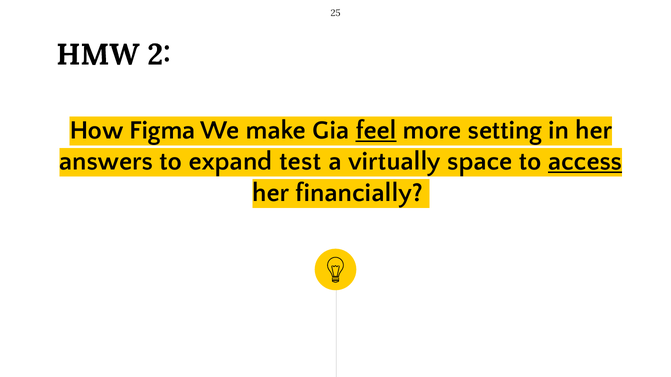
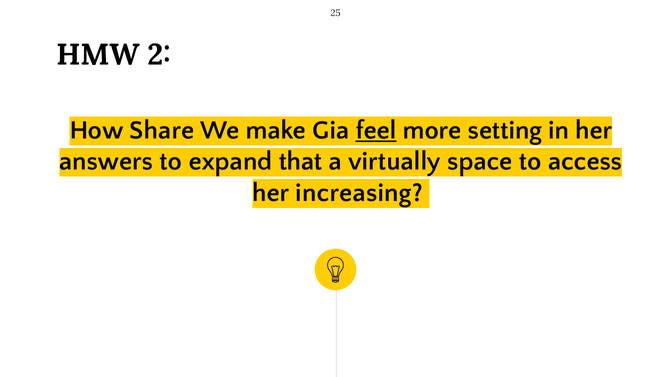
Figma: Figma -> Share (162, 130)
test: test -> that (301, 161)
access underline: present -> none (585, 161)
financially: financially -> increasing (359, 193)
